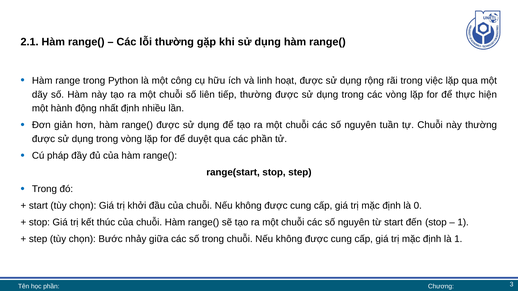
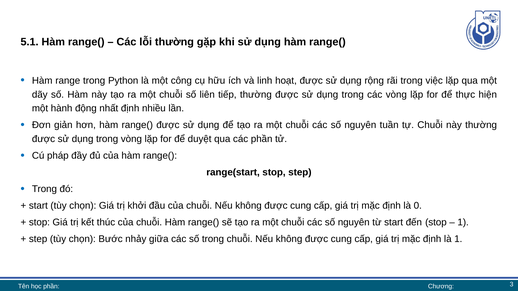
2.1: 2.1 -> 5.1 (30, 42)
